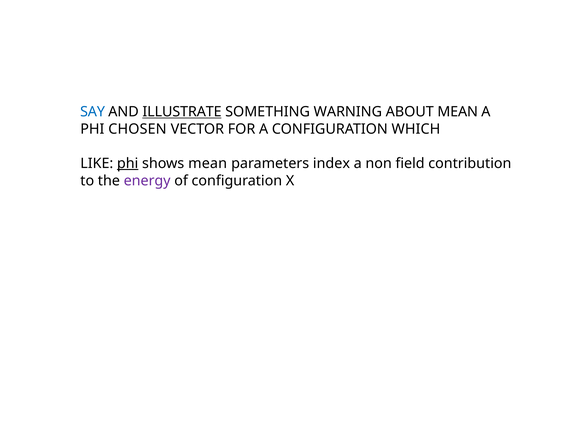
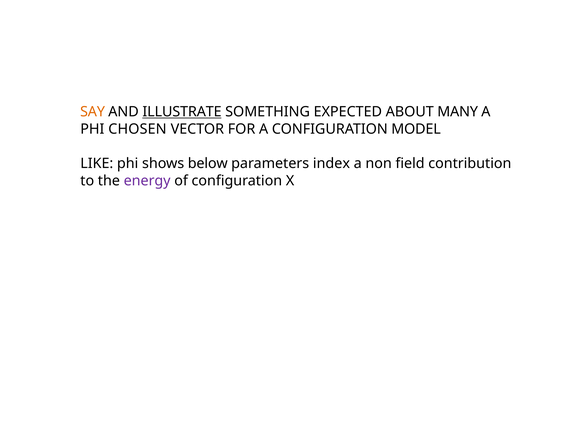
SAY colour: blue -> orange (93, 112)
WARNING: WARNING -> EXPECTED (348, 112)
ABOUT MEAN: MEAN -> MANY (458, 112)
WHICH: WHICH -> MODEL (416, 129)
phi underline: present -> none (128, 163)
shows mean: mean -> below (208, 163)
